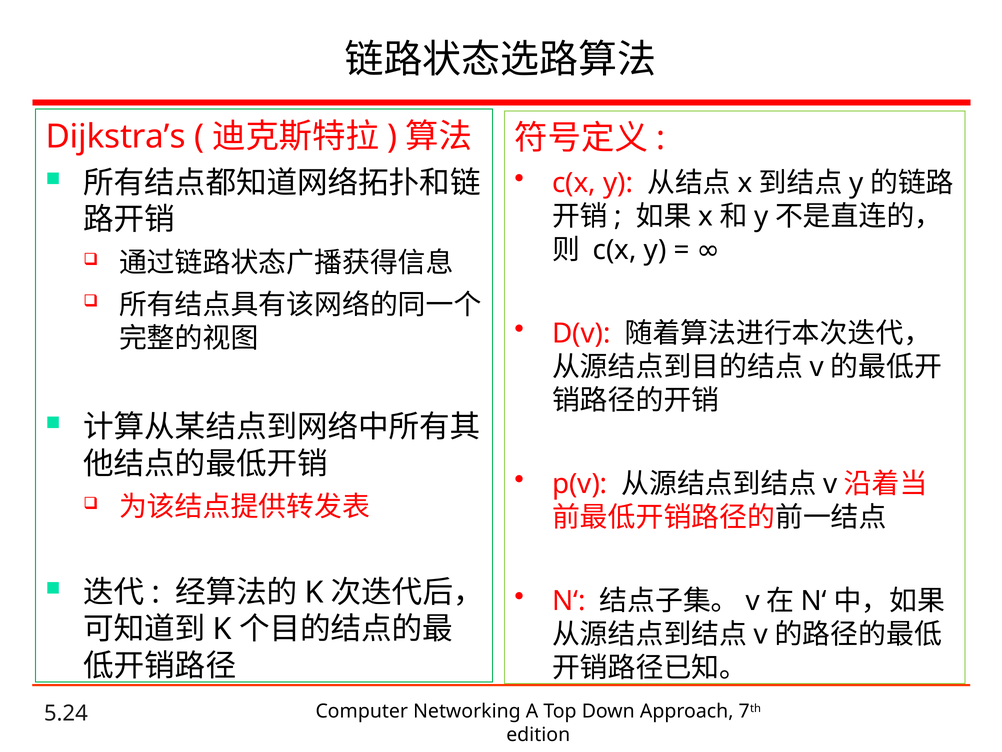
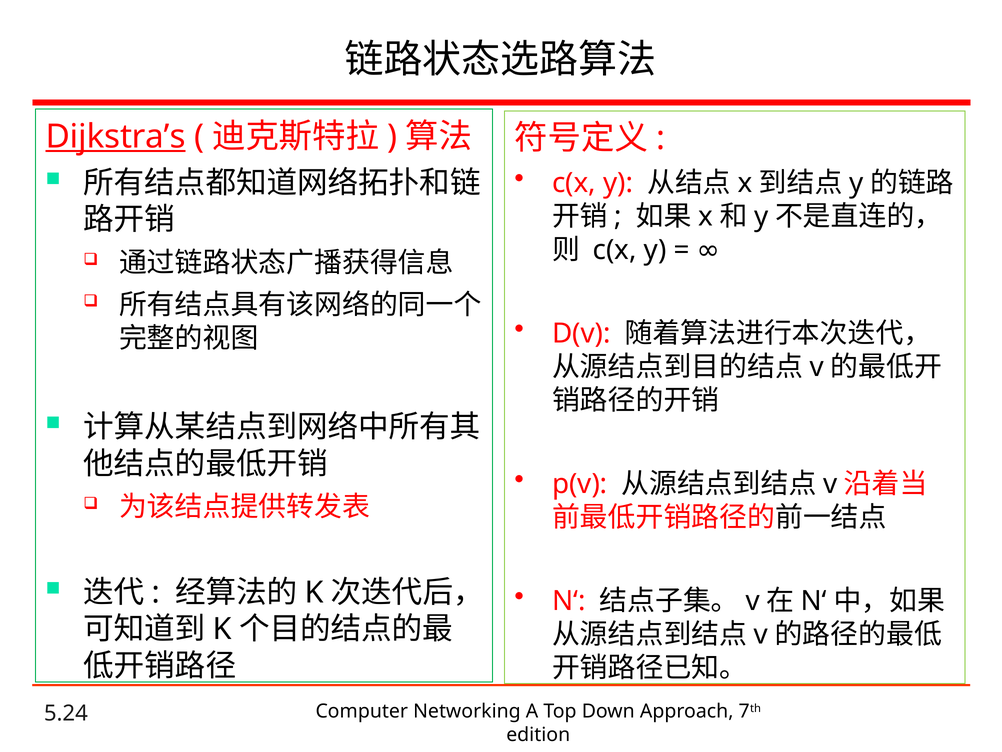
Dijkstra’s underline: none -> present (116, 136)
